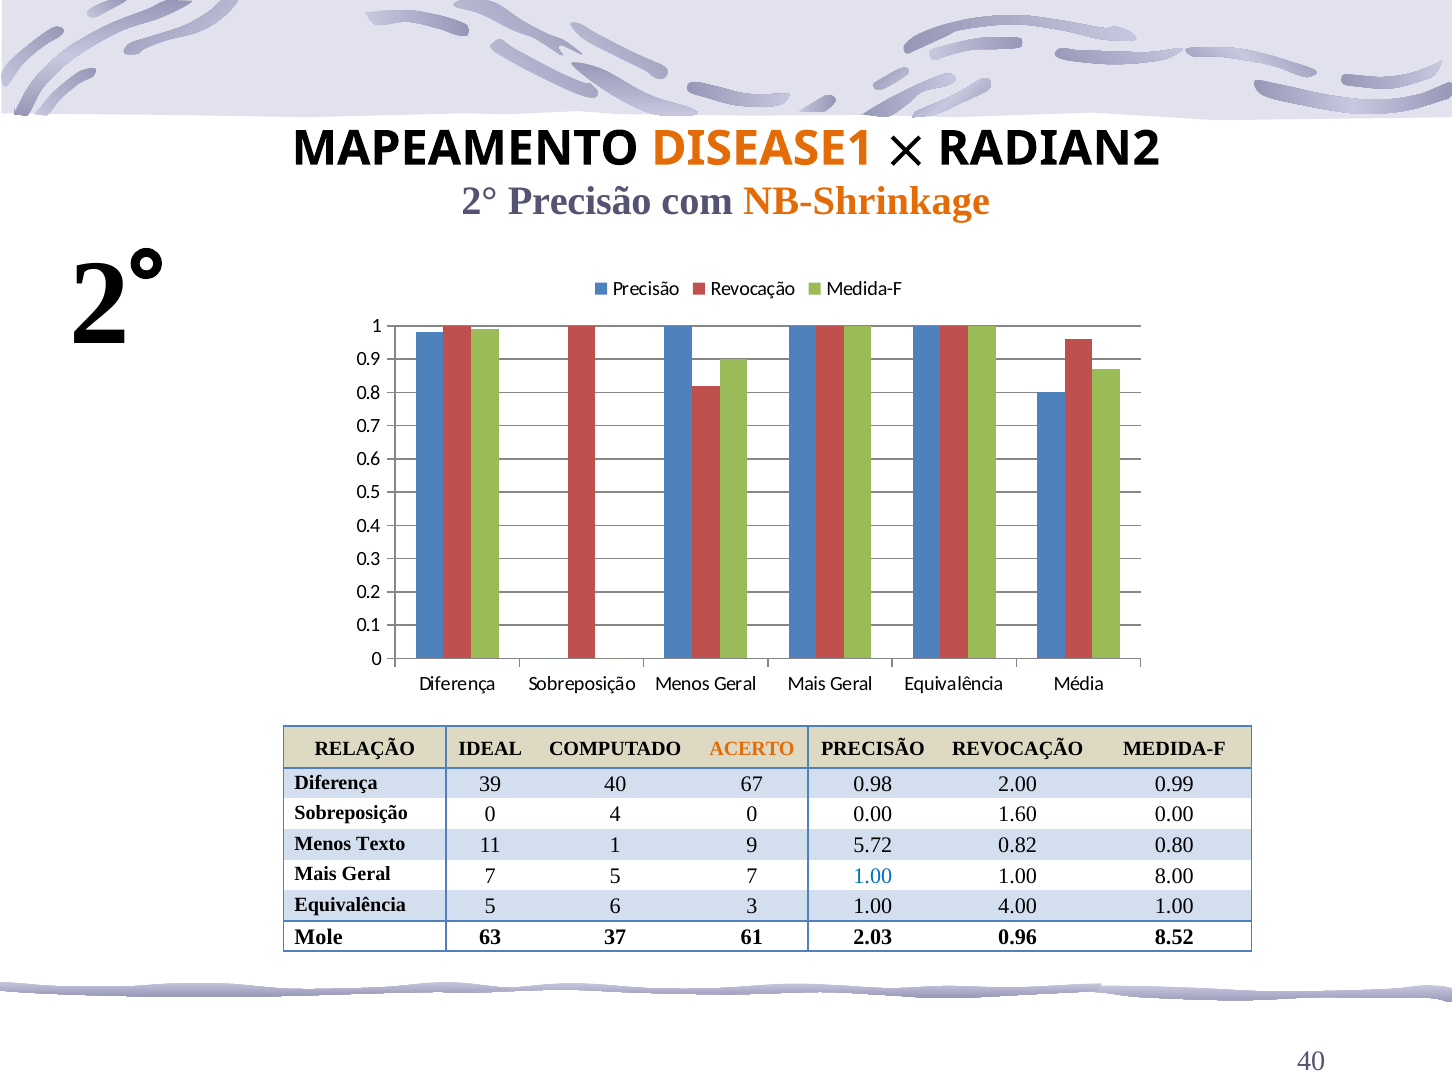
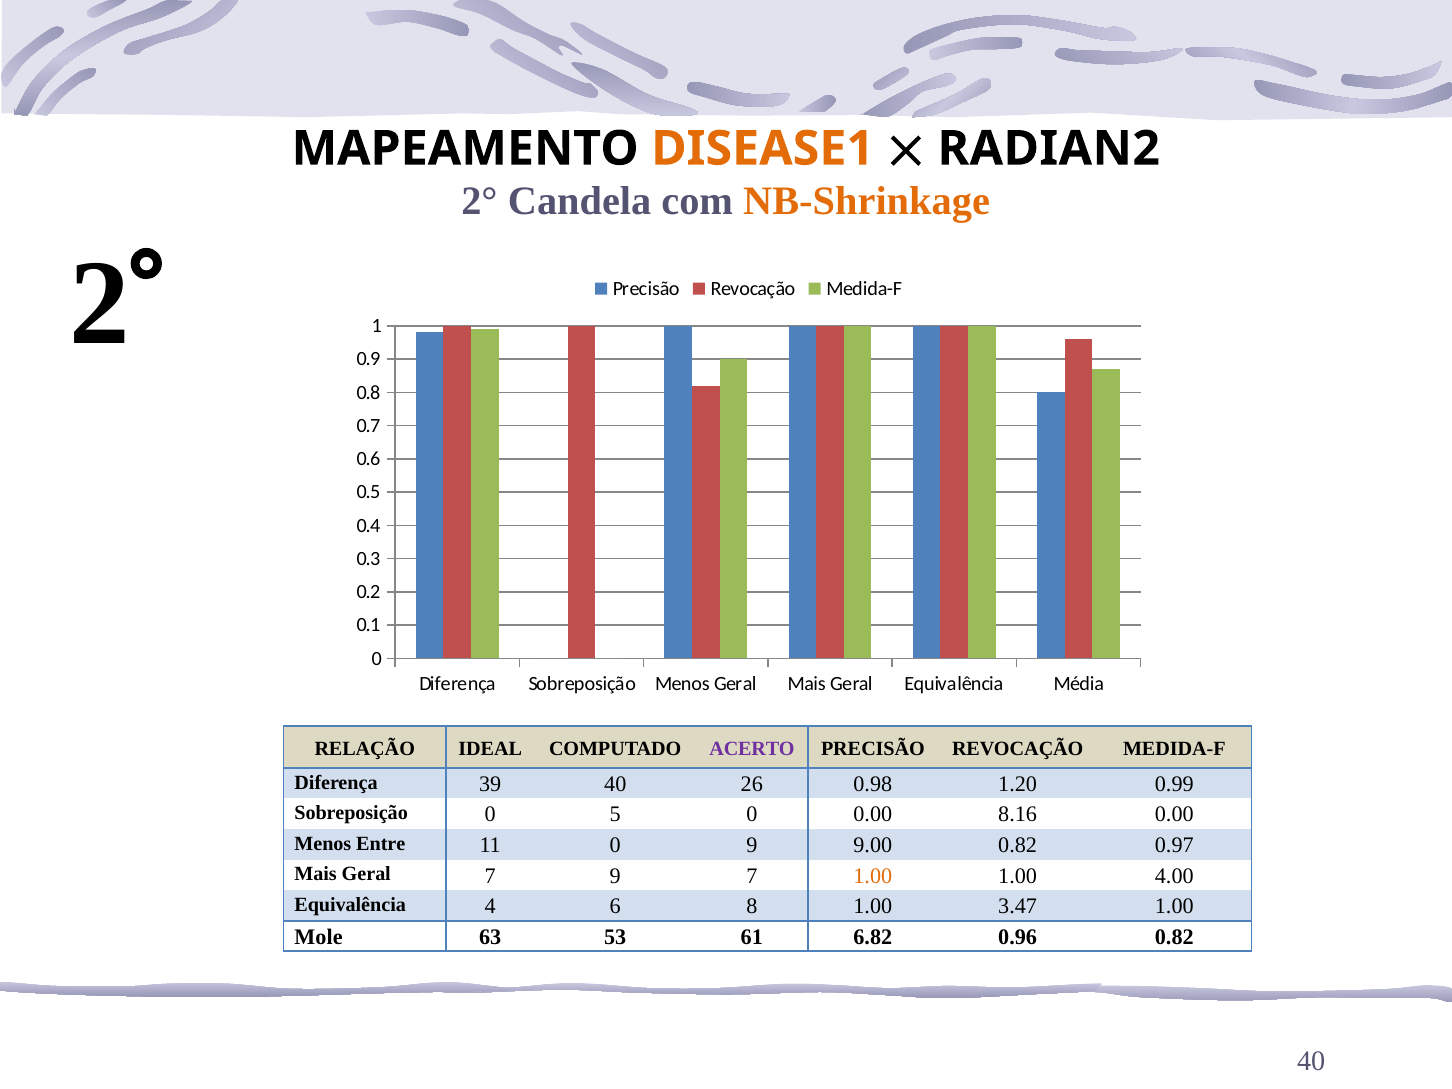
2° Precisão: Precisão -> Candela (580, 201)
ACERTO colour: orange -> purple (752, 749)
67: 67 -> 26 (752, 784)
2.00: 2.00 -> 1.20 (1018, 784)
4: 4 -> 5 (615, 815)
1.60: 1.60 -> 8.16 (1018, 815)
Texto: Texto -> Entre (381, 844)
11 1: 1 -> 0 (615, 845)
5.72: 5.72 -> 9.00 (873, 845)
0.80: 0.80 -> 0.97 (1174, 845)
7 5: 5 -> 9 (615, 876)
1.00 colour: blue -> orange (873, 876)
8.00: 8.00 -> 4.00 (1174, 876)
Equivalência 5: 5 -> 4 (490, 906)
3: 3 -> 8 (752, 906)
4.00: 4.00 -> 3.47 (1018, 906)
37: 37 -> 53 (615, 937)
2.03: 2.03 -> 6.82 (873, 937)
0.96 8.52: 8.52 -> 0.82 (1174, 937)
